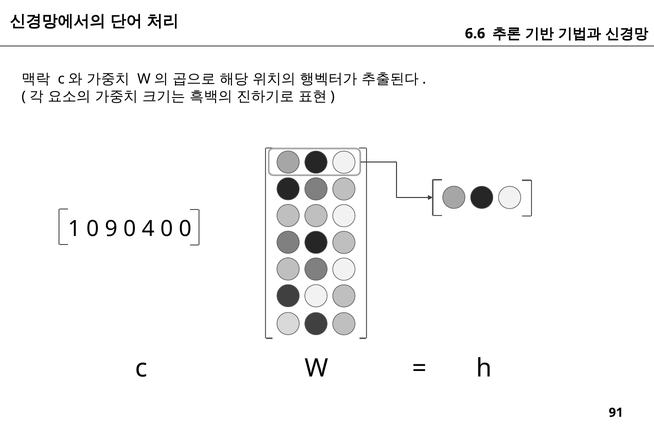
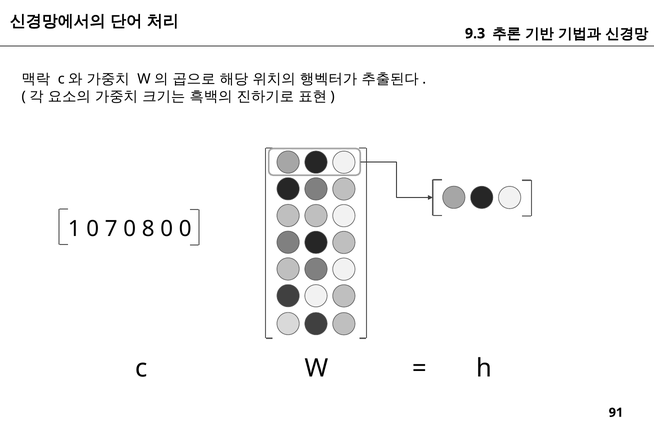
6.6: 6.6 -> 9.3 (475, 34)
9: 9 -> 7 (111, 229)
4: 4 -> 8 (148, 229)
